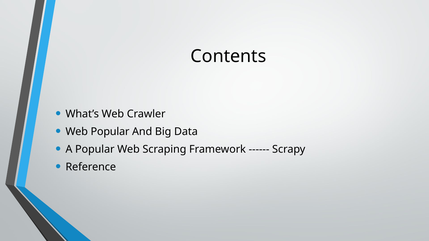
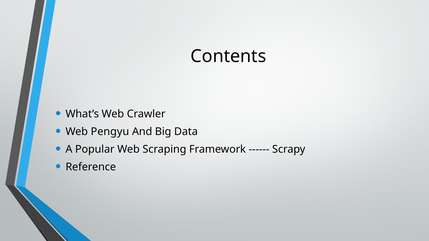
Web Popular: Popular -> Pengyu (110, 132)
